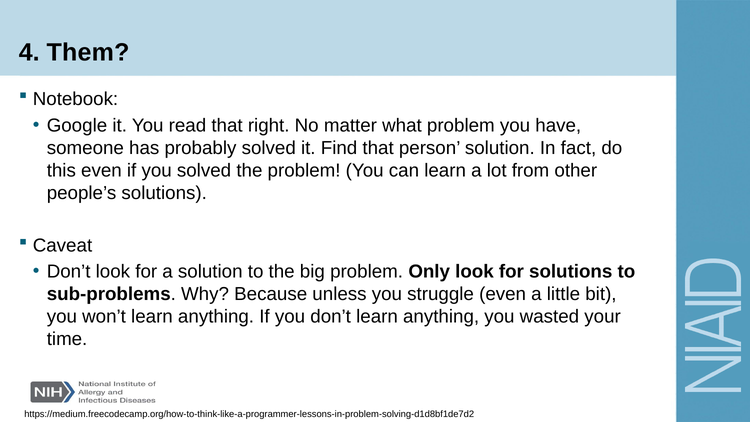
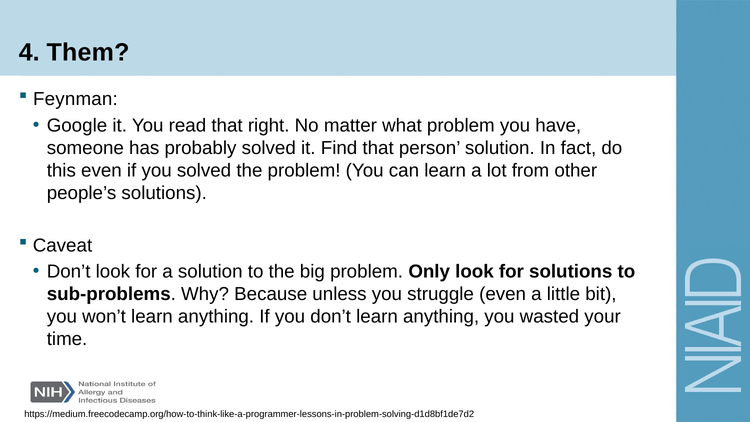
Notebook: Notebook -> Feynman (75, 99)
